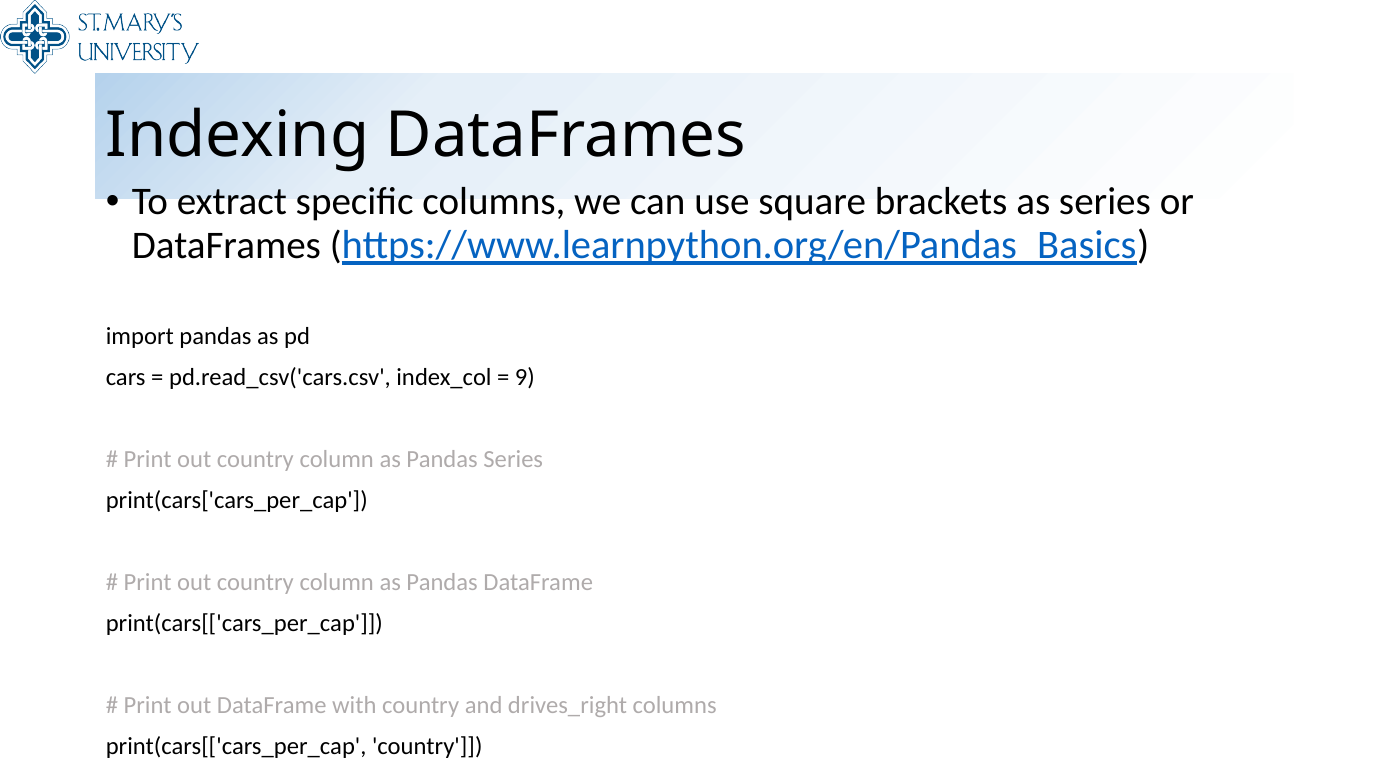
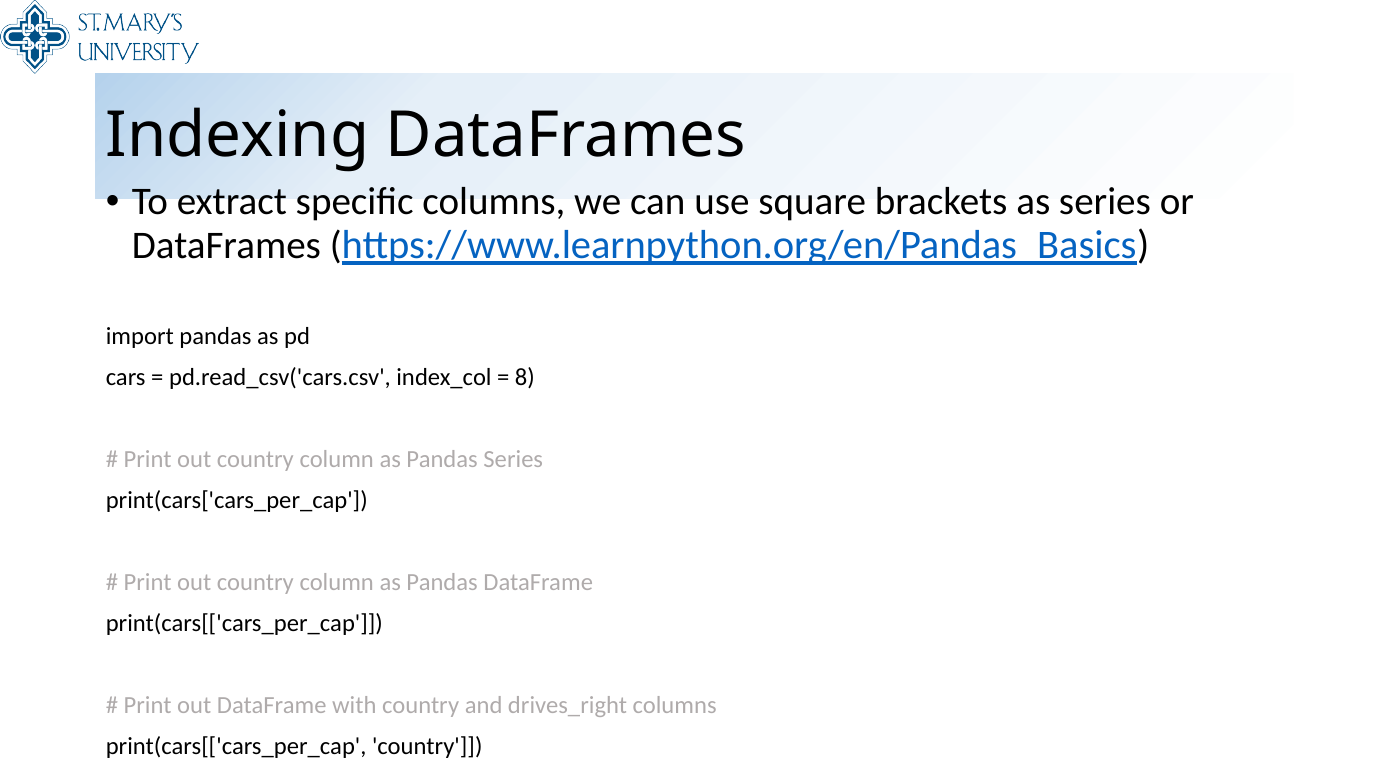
9: 9 -> 8 (525, 377)
